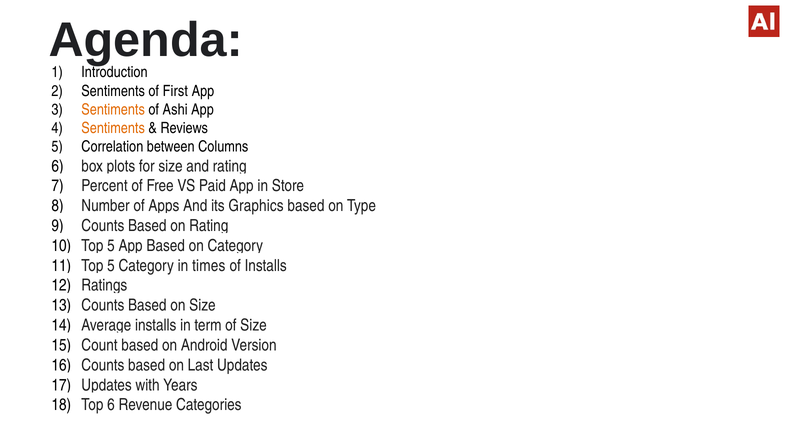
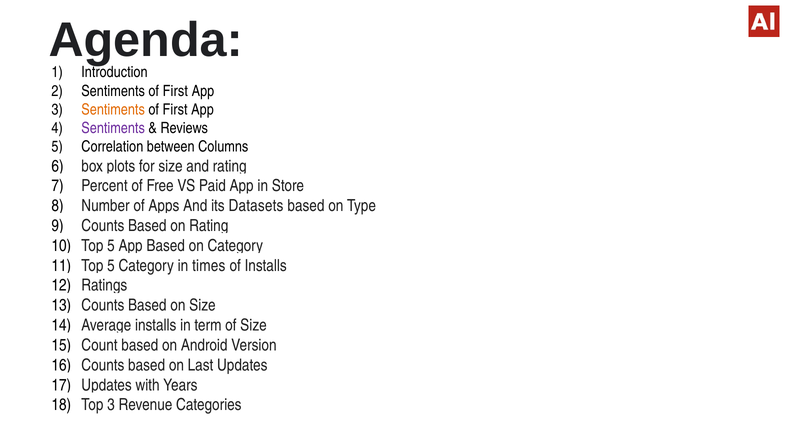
Ashi: Ashi -> First (175, 109)
Sentiments colour: orange -> purple (113, 128)
Graphics: Graphics -> Datasets (256, 206)
Top 6: 6 -> 3 (111, 405)
